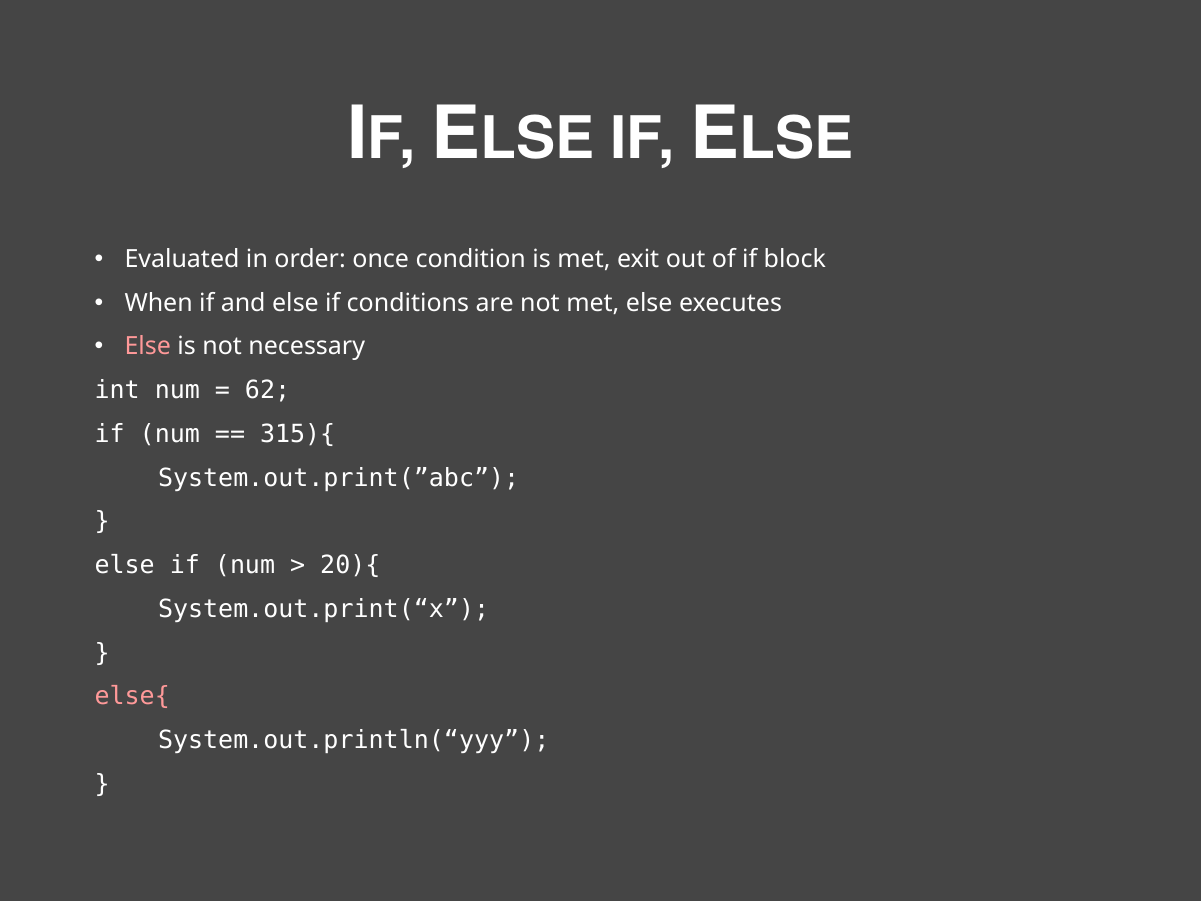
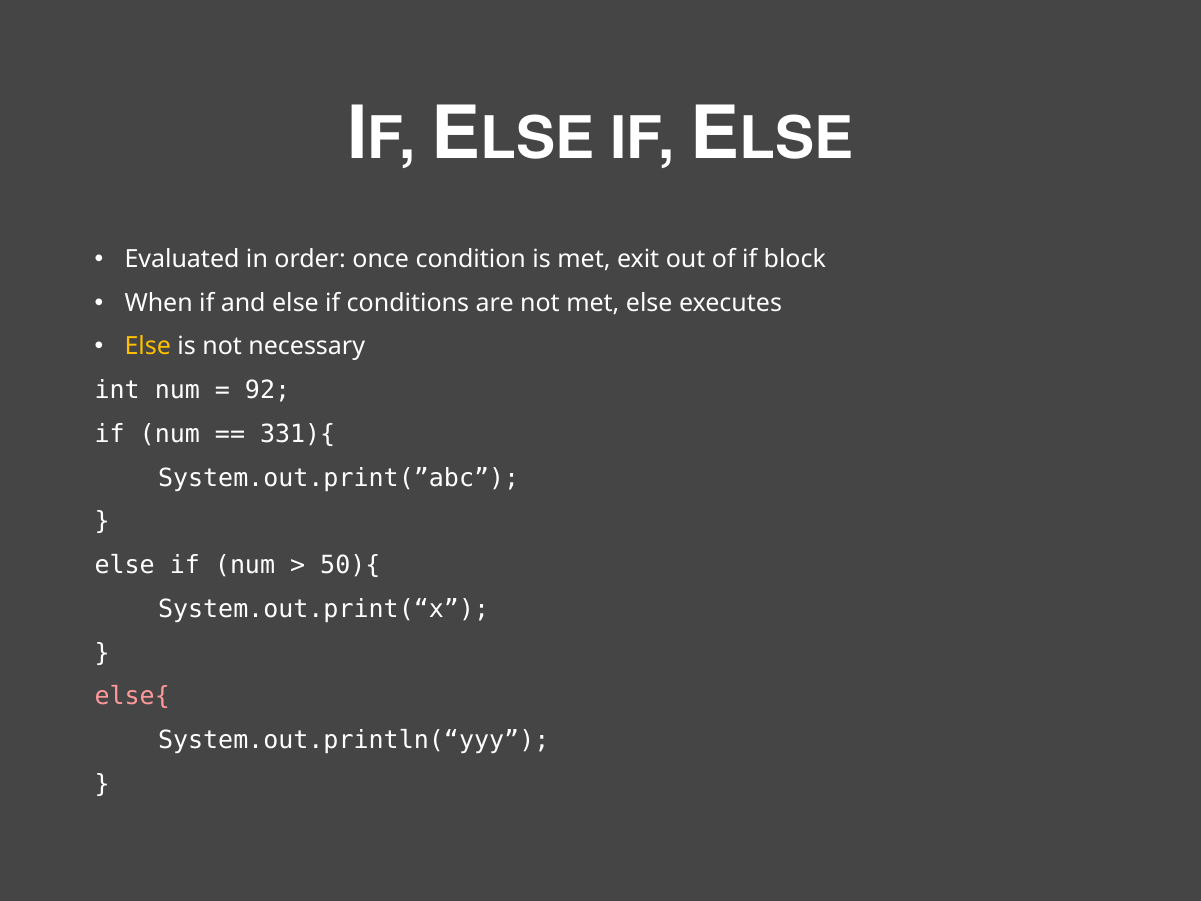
Else colour: pink -> yellow (148, 347)
62: 62 -> 92 (268, 390)
315){: 315){ -> 331){ (298, 434)
20){: 20){ -> 50){ (350, 565)
